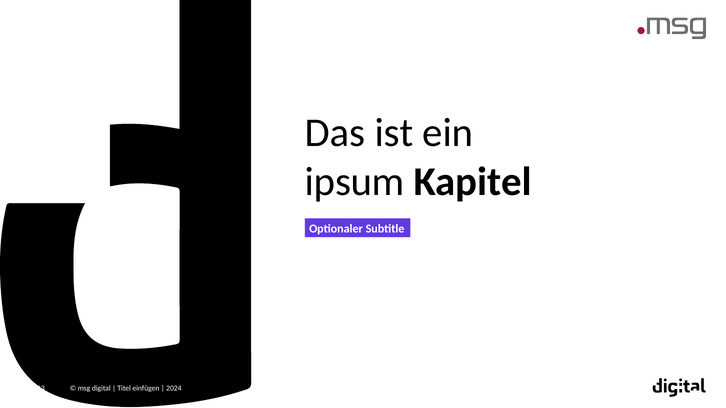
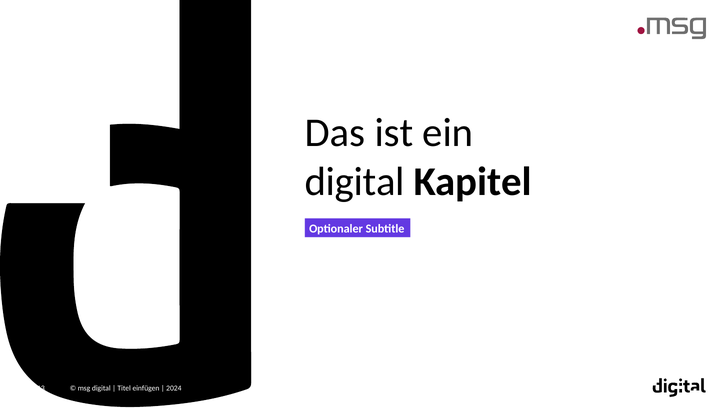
ipsum: ipsum -> digital (355, 182)
